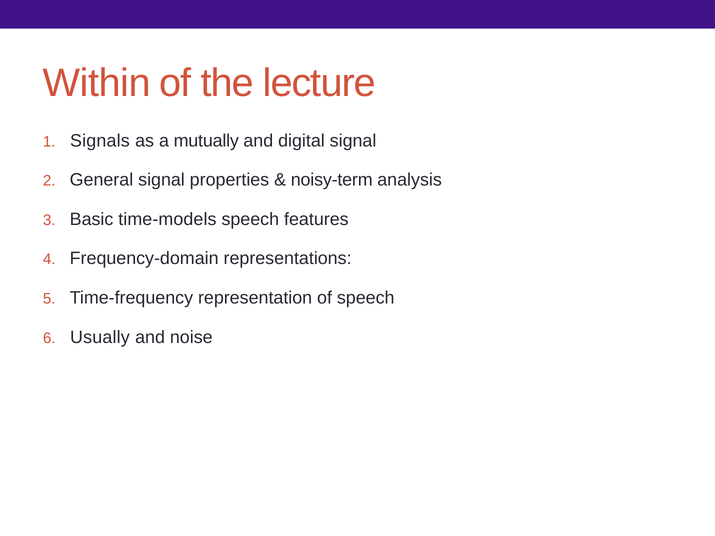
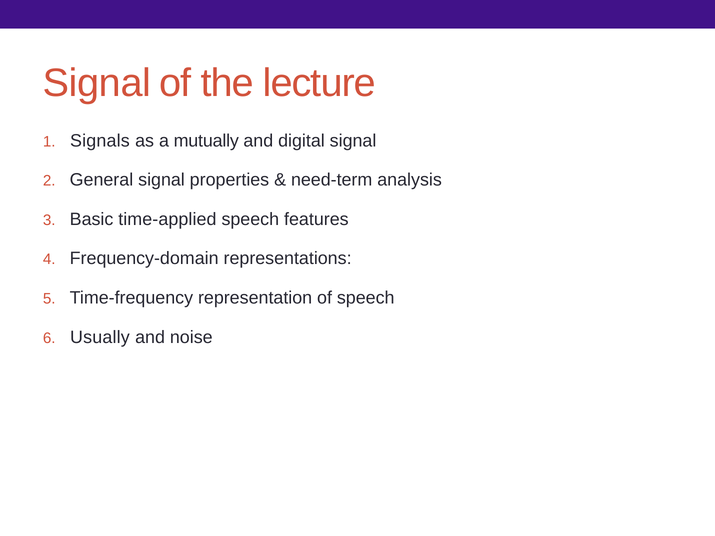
Within: Within -> Signal (97, 83)
noisy-term: noisy-term -> need-term (332, 180)
time-models: time-models -> time-applied (167, 219)
